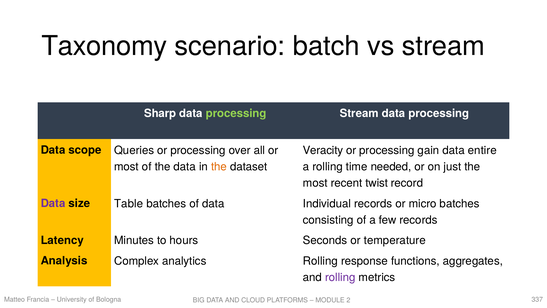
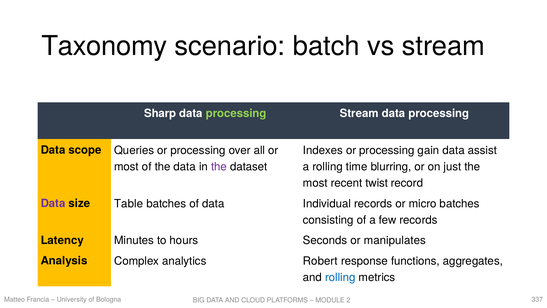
Veracity: Veracity -> Indexes (323, 150)
entire: entire -> assist (482, 150)
the colour: orange -> purple (219, 167)
needed: needed -> blurring (391, 167)
temperature: temperature -> manipulates (395, 240)
analytics Rolling: Rolling -> Robert (320, 261)
rolling colour: purple -> blue (340, 277)
